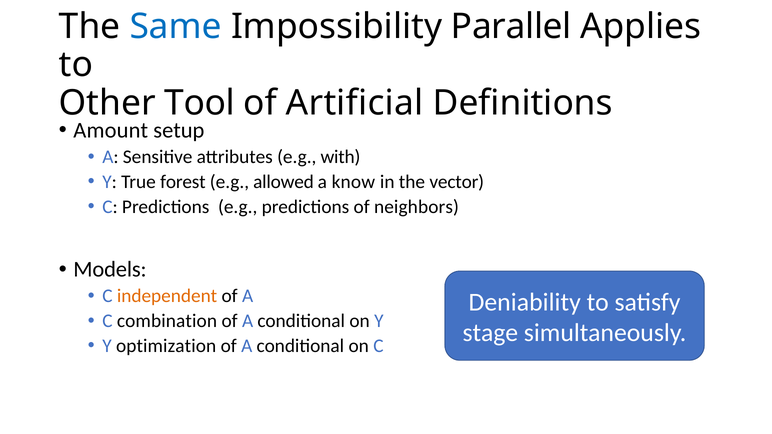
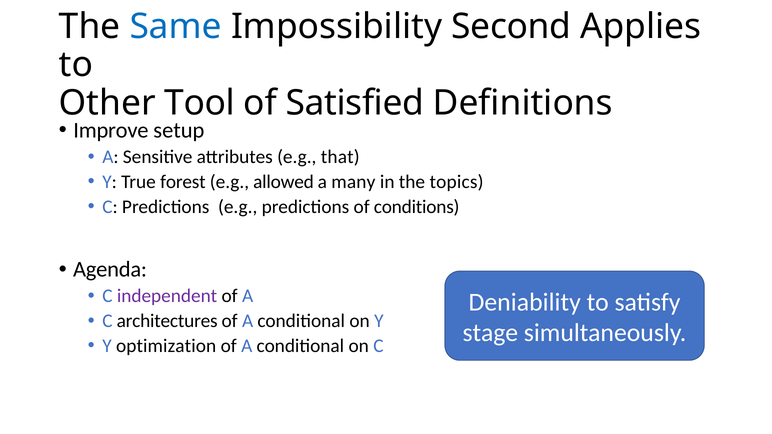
Parallel: Parallel -> Second (511, 27)
Artificial: Artificial -> Satisfied (355, 103)
Amount: Amount -> Improve (111, 130)
with: with -> that (340, 157)
know: know -> many (353, 182)
vector: vector -> topics (457, 182)
neighbors: neighbors -> conditions (417, 207)
Models: Models -> Agenda (110, 270)
independent colour: orange -> purple (167, 296)
combination: combination -> architectures (167, 321)
